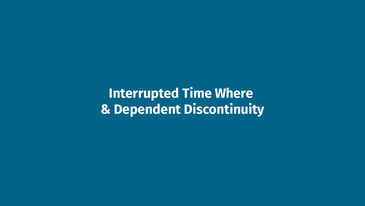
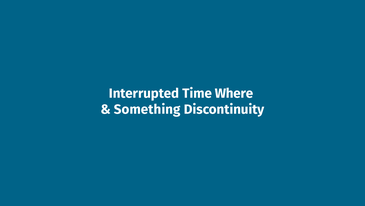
Dependent: Dependent -> Something (147, 109)
